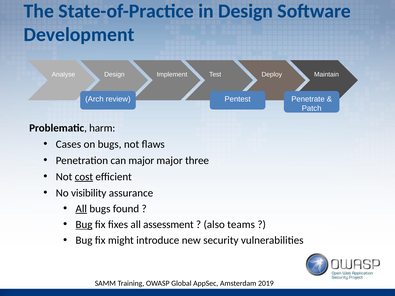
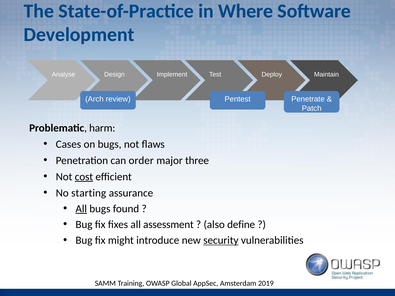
in Design: Design -> Where (246, 11)
can major: major -> order (141, 161)
visibility: visibility -> starting (89, 193)
Bug underline: present -> none (84, 225)
teams: teams -> define (241, 225)
security underline: none -> present (221, 240)
